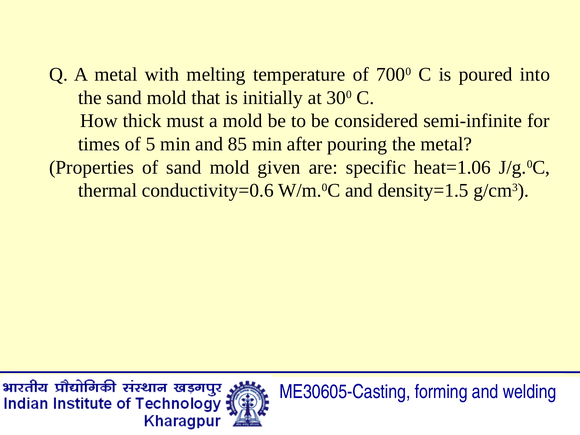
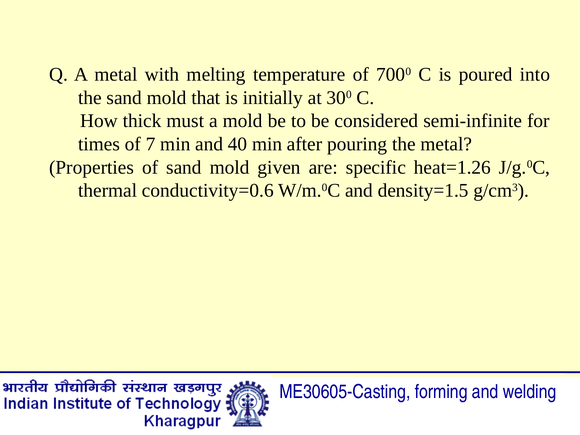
5: 5 -> 7 (151, 144)
85: 85 -> 40 (238, 144)
heat=1.06: heat=1.06 -> heat=1.26 (452, 167)
